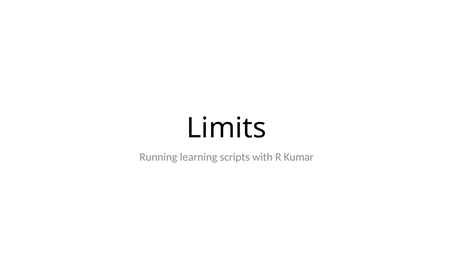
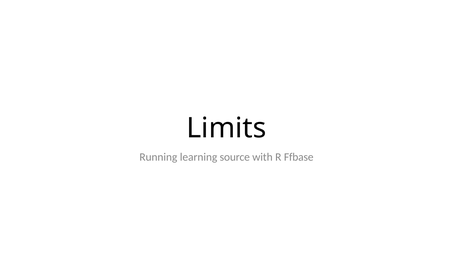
scripts: scripts -> source (235, 157)
Kumar: Kumar -> Ffbase (299, 157)
